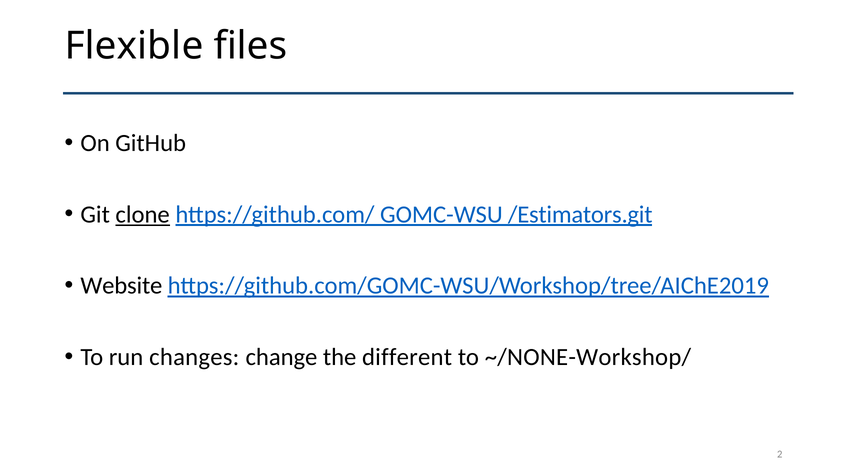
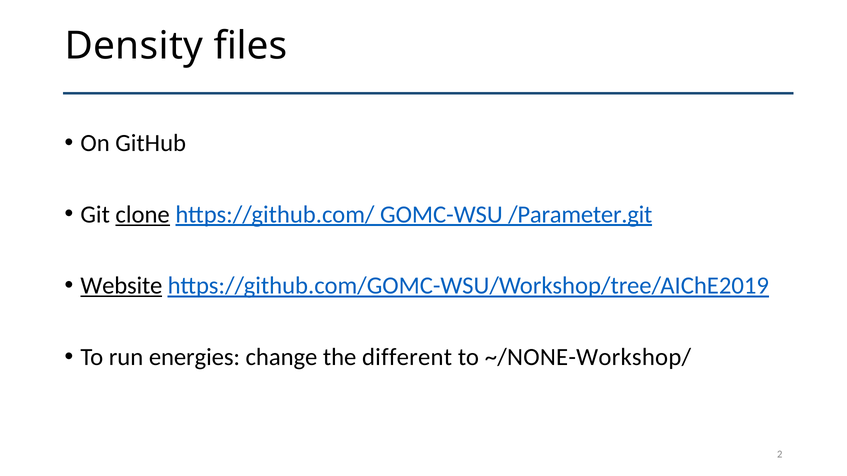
Flexible: Flexible -> Density (134, 46)
/Estimators.git: /Estimators.git -> /Parameter.git (580, 215)
Website underline: none -> present (121, 286)
changes: changes -> energies (194, 357)
